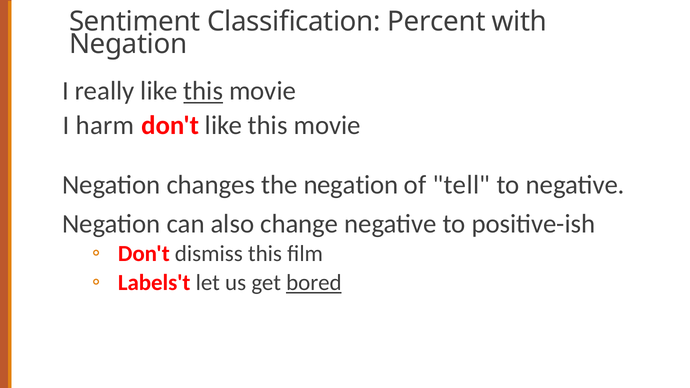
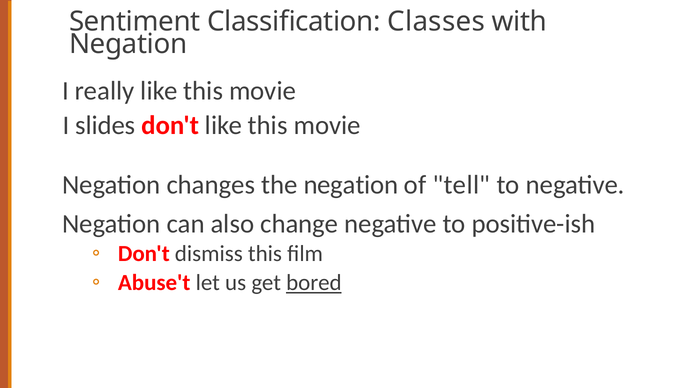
Percent: Percent -> Classes (436, 21)
this underline: present -> none (203, 91)
harm: harm -> slides (105, 126)
Labels't: Labels't -> Abuse't (154, 283)
